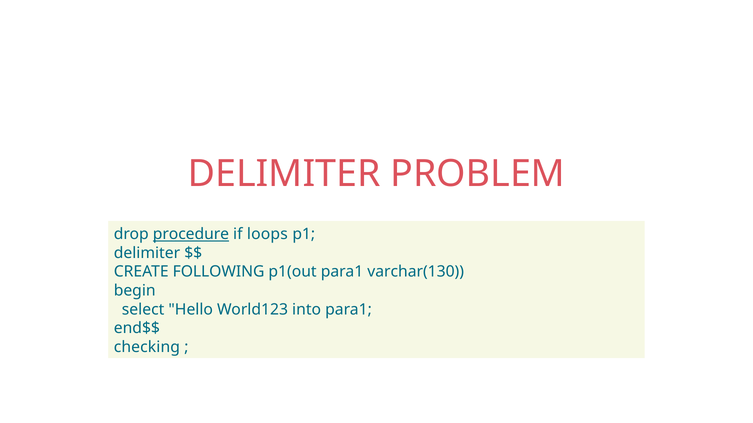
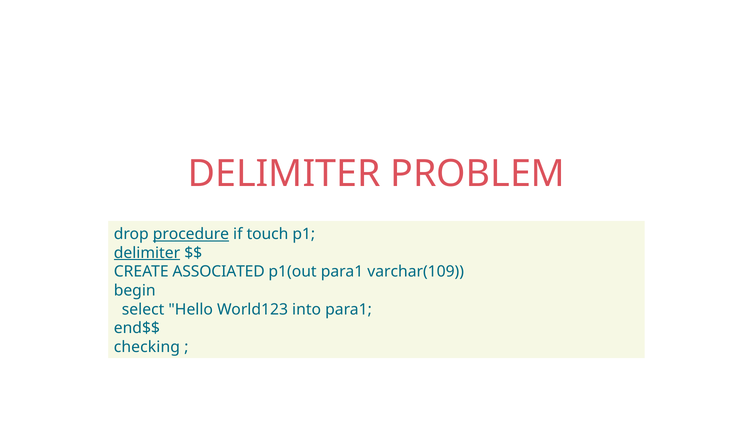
loops: loops -> touch (268, 234)
delimiter underline: none -> present (147, 253)
FOLLOWING: FOLLOWING -> ASSOCIATED (219, 272)
varchar(130: varchar(130 -> varchar(109 (416, 272)
